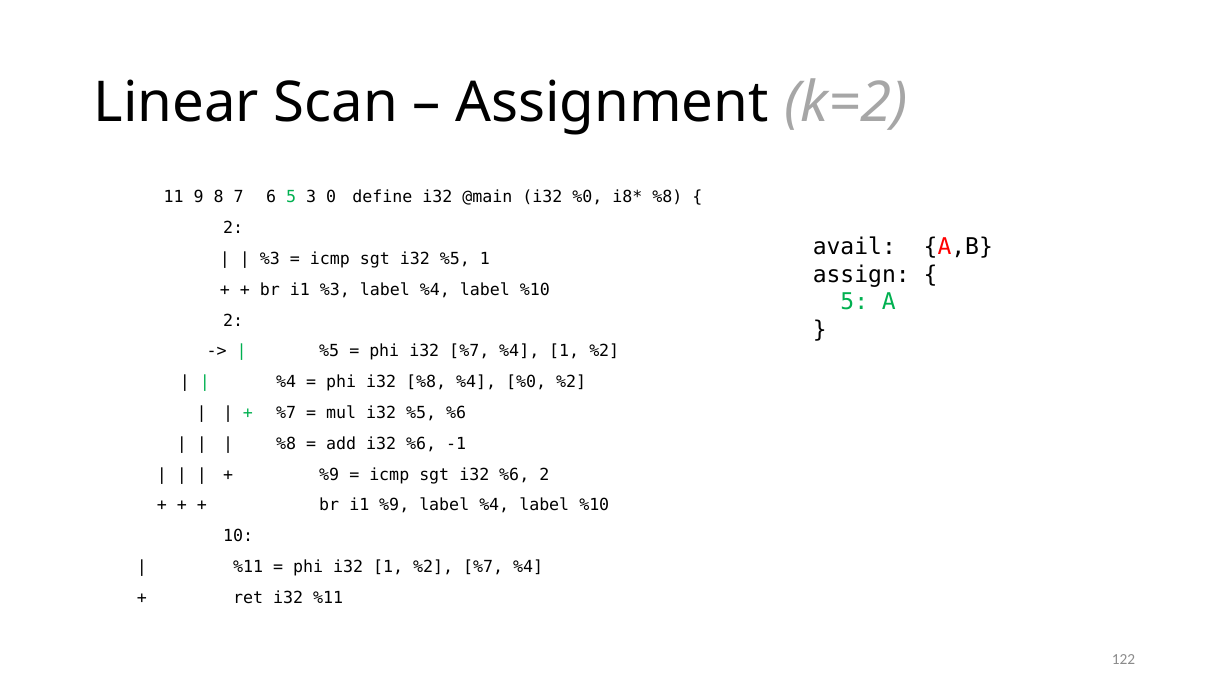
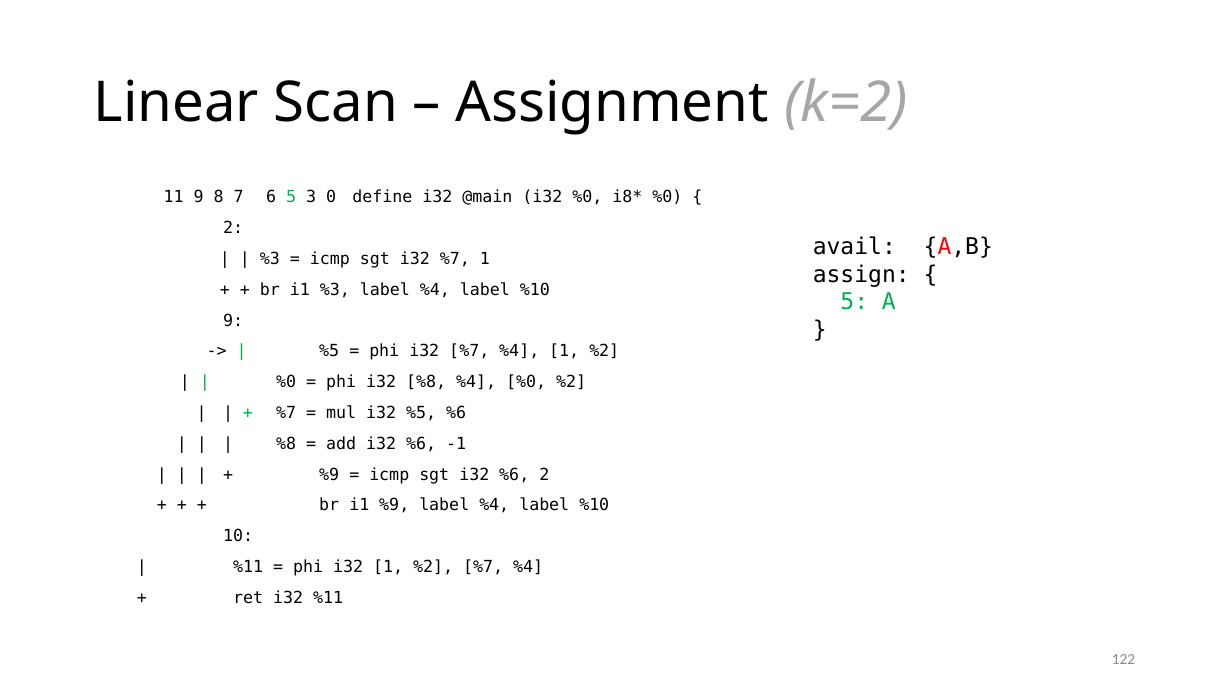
%8: %8 -> %0 (667, 198)
sgt i32 %5: %5 -> %7 (455, 259)
2: 2 -> 9 (233, 321)
%4: %4 -> %0 (286, 382)
